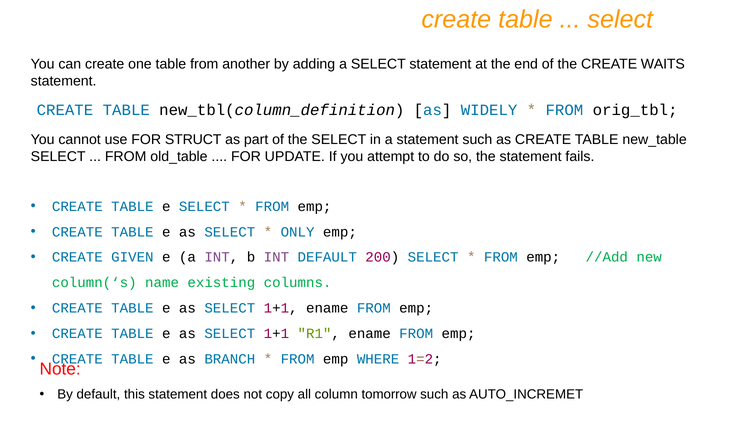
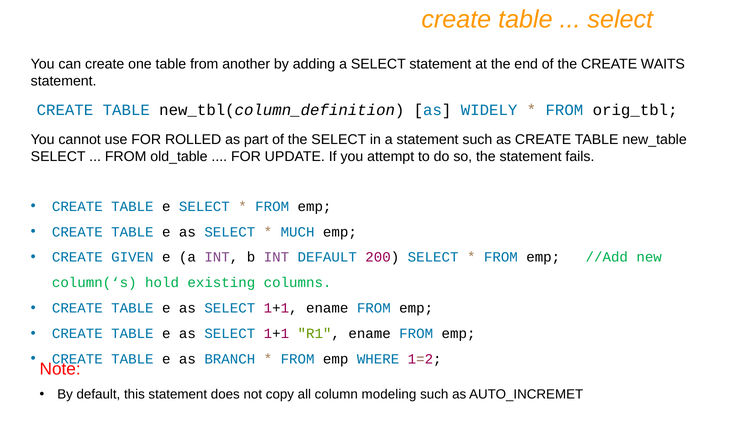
STRUCT: STRUCT -> ROLLED (193, 140)
ONLY: ONLY -> MUCH (298, 232)
name: name -> hold (162, 282)
tomorrow: tomorrow -> modeling (389, 394)
